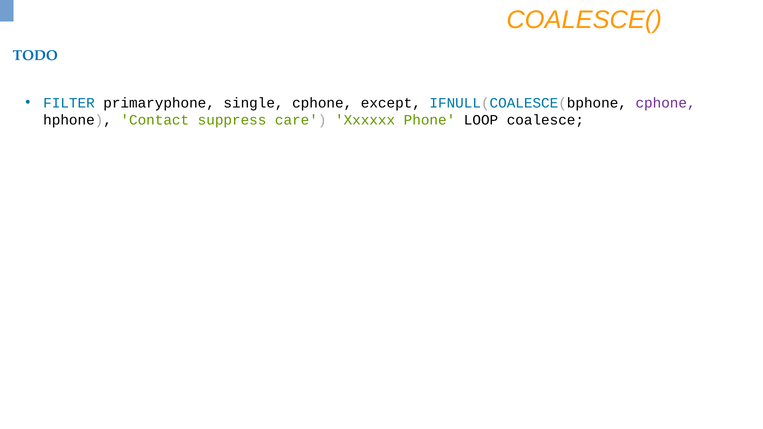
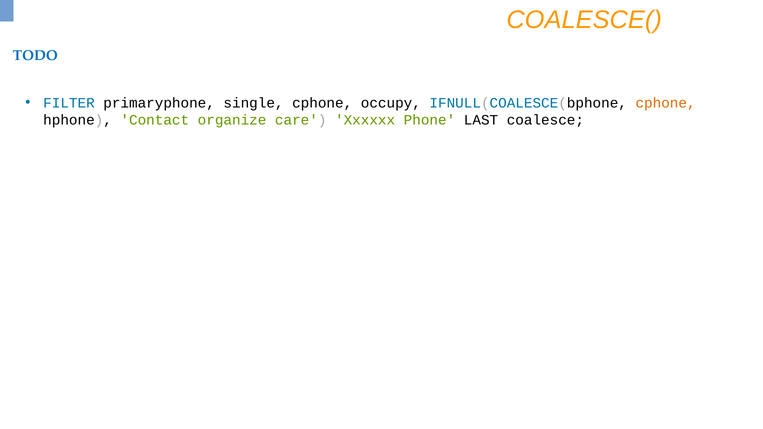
except: except -> occupy (391, 103)
cphone colour: purple -> orange (666, 103)
suppress: suppress -> organize (232, 120)
LOOP: LOOP -> LAST (481, 120)
